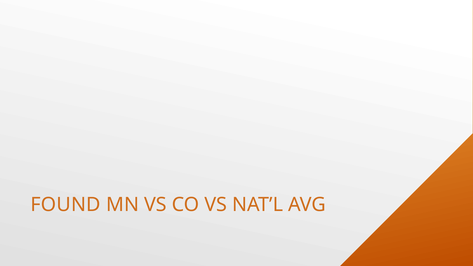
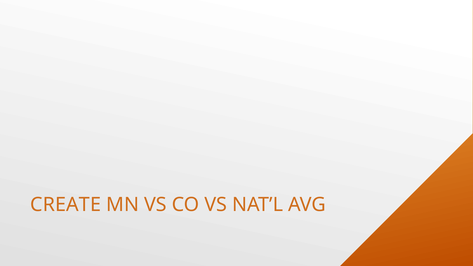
FOUND: FOUND -> CREATE (66, 205)
